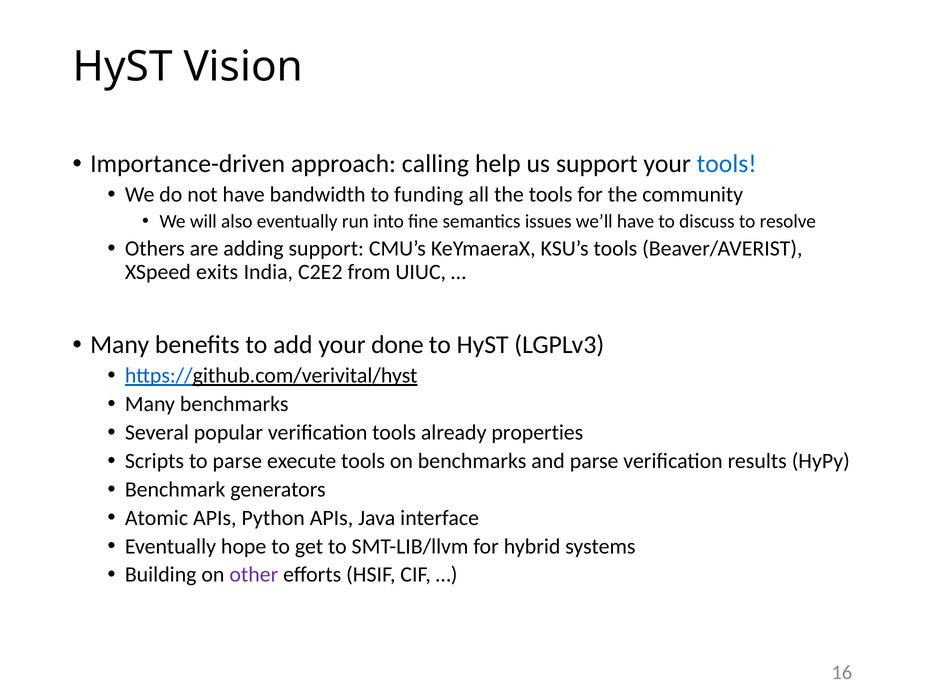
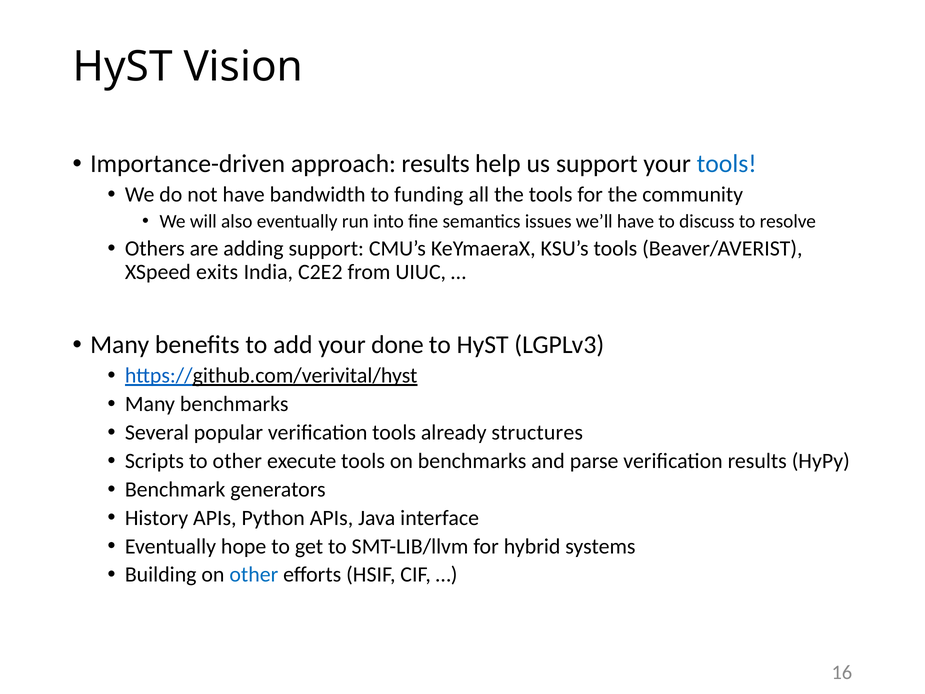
approach calling: calling -> results (436, 164)
properties: properties -> structures (537, 432)
to parse: parse -> other (237, 461)
Atomic: Atomic -> History (157, 518)
other colour: purple -> blue (254, 575)
